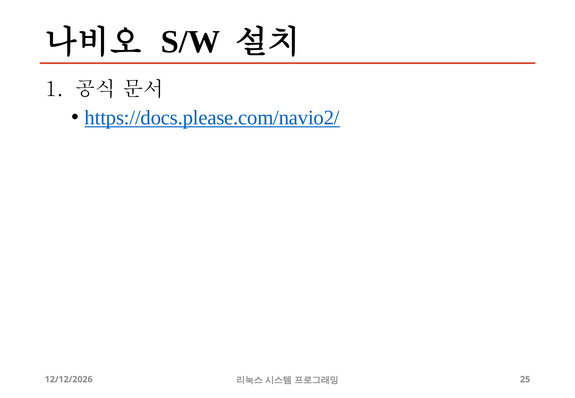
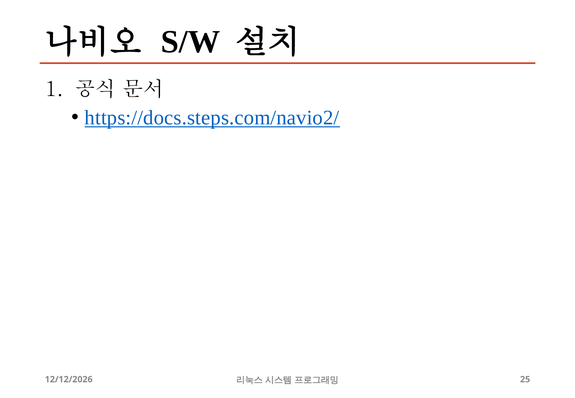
https://docs.please.com/navio2/: https://docs.please.com/navio2/ -> https://docs.steps.com/navio2/ (212, 118)
